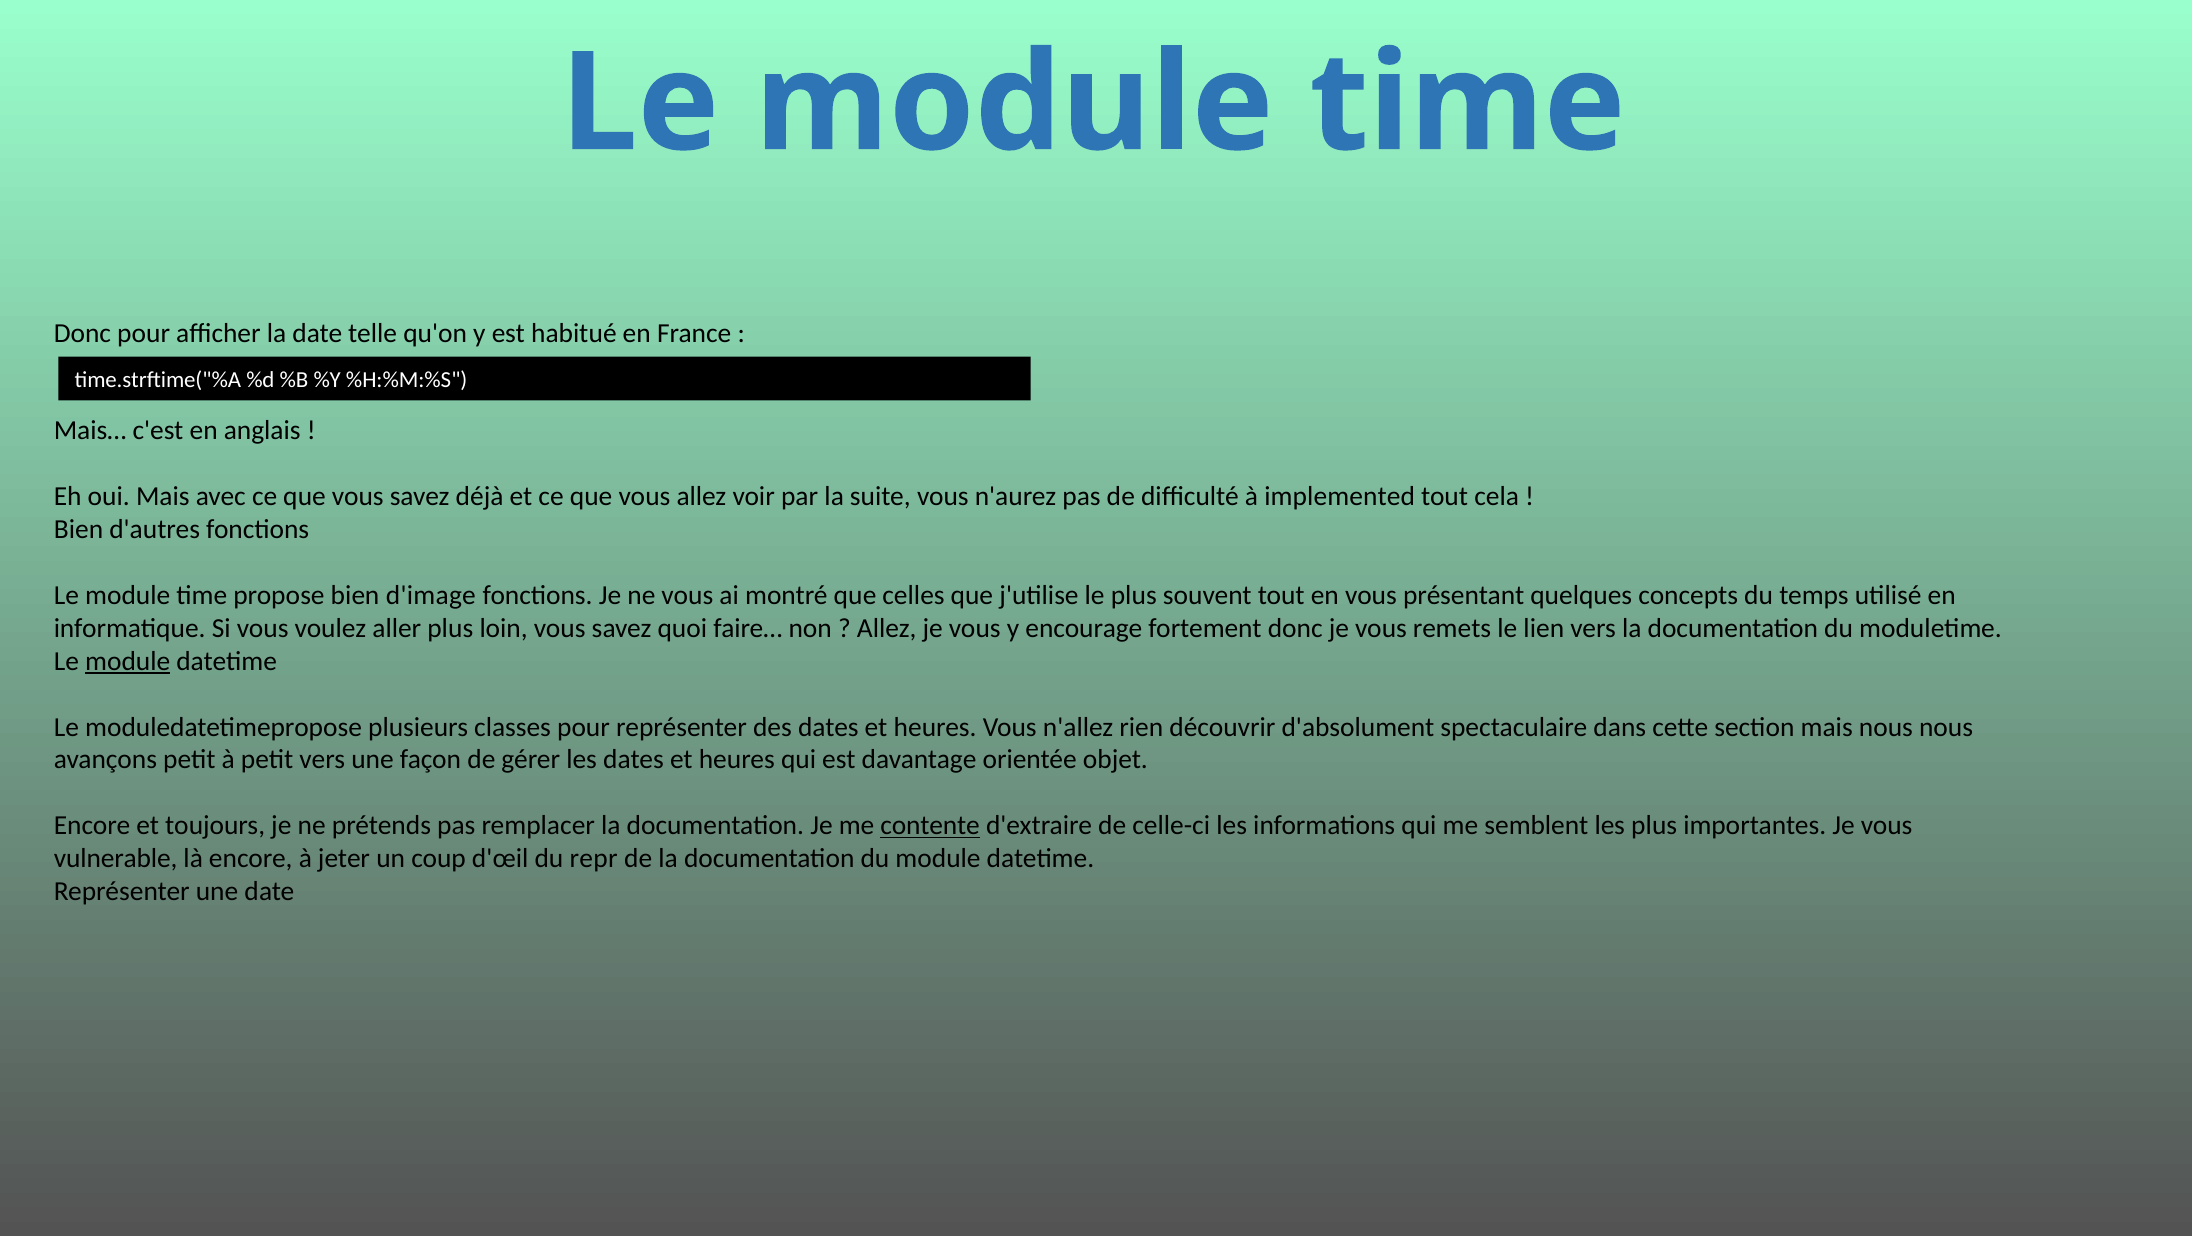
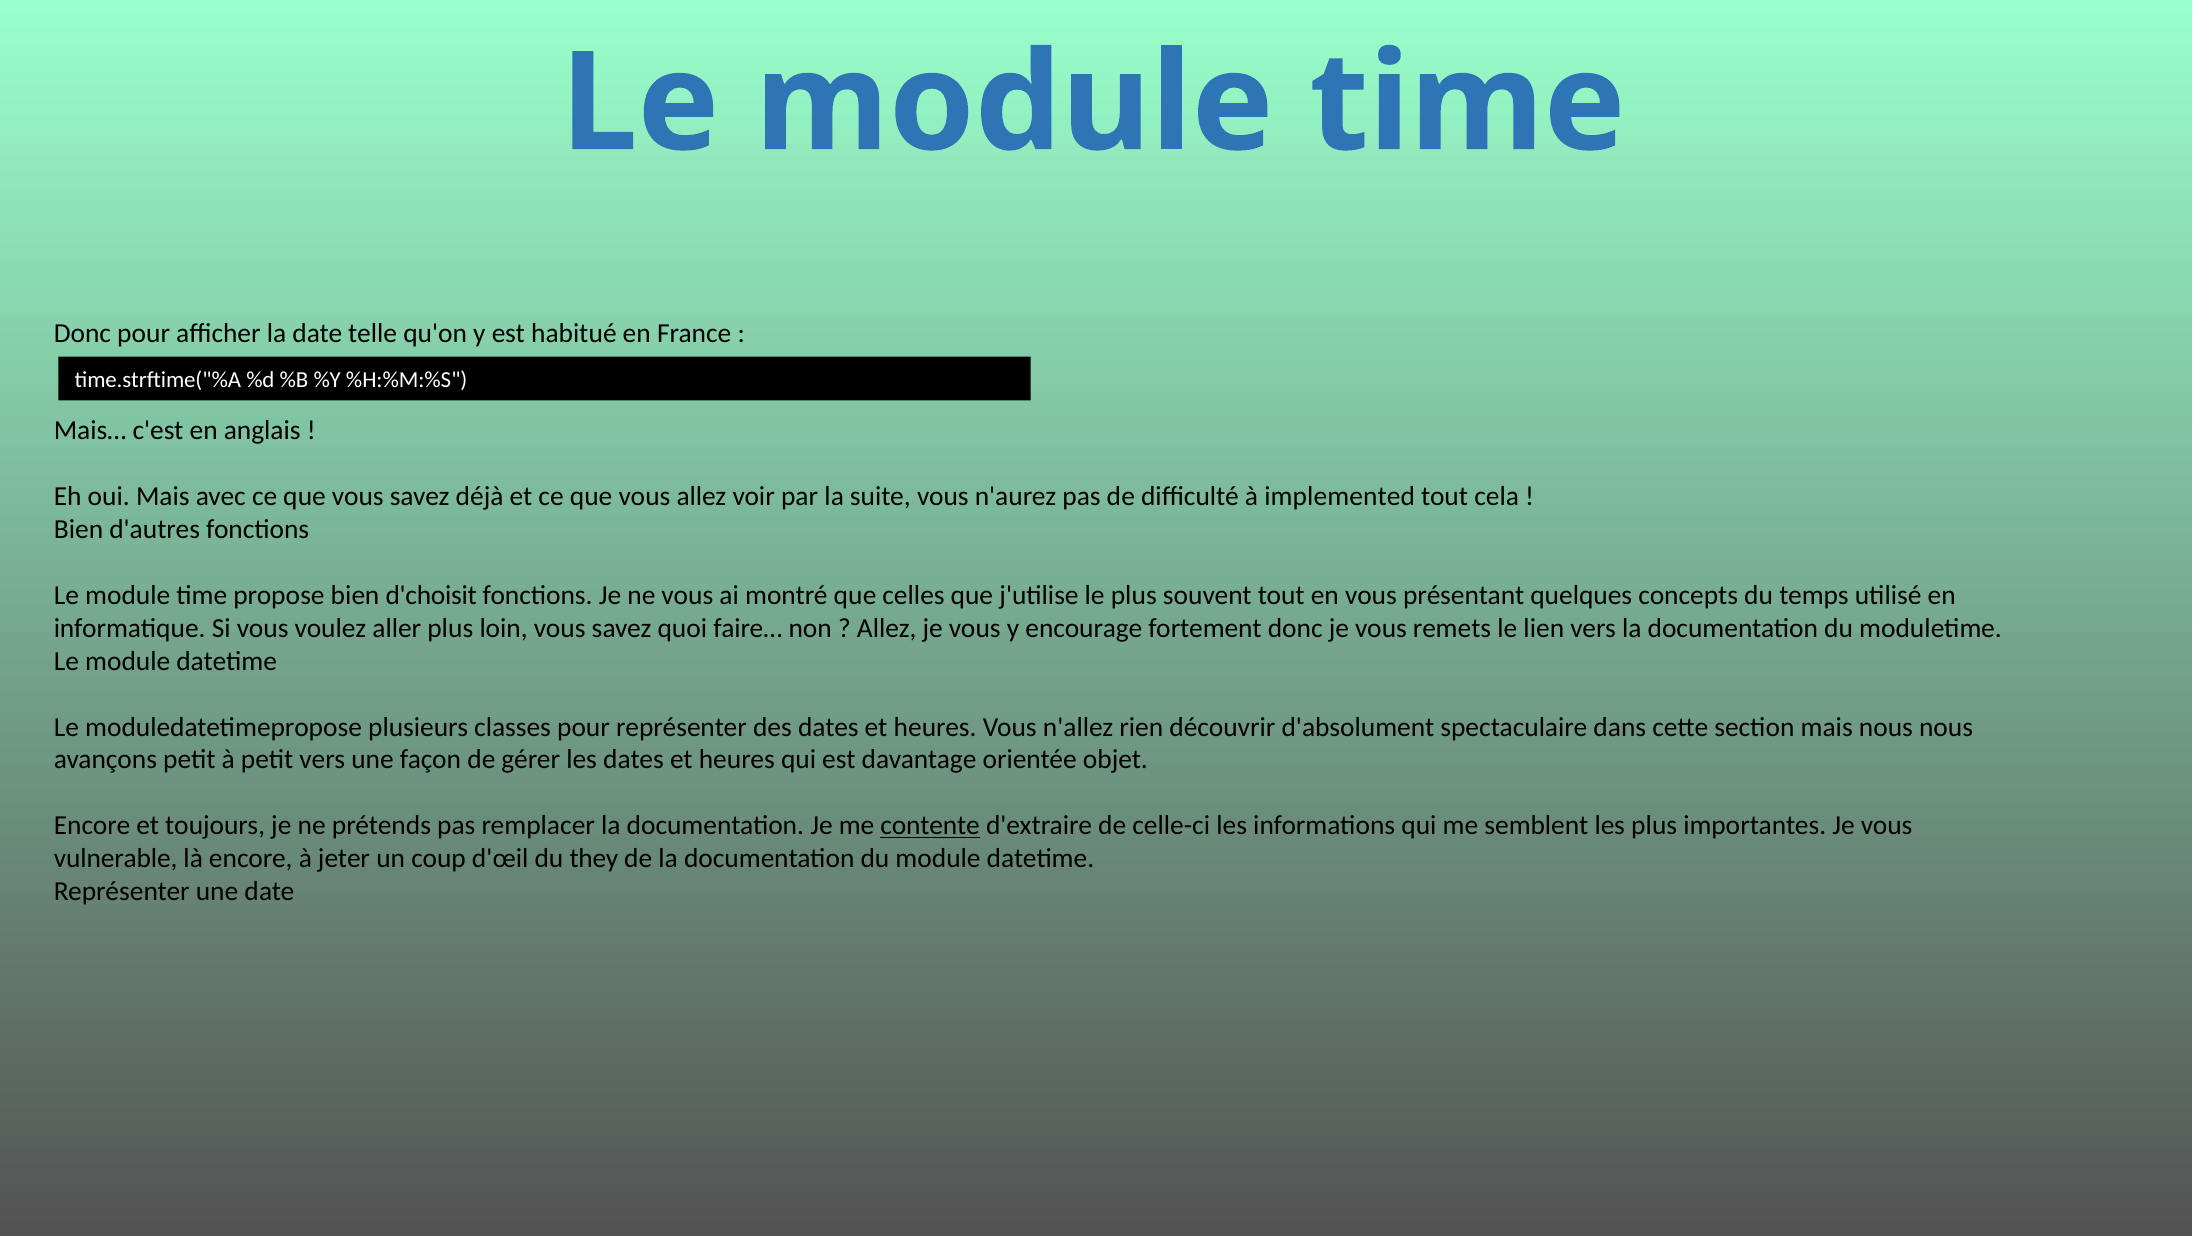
d'image: d'image -> d'choisit (431, 595)
module underline: present -> none (128, 661)
repr: repr -> they (594, 859)
